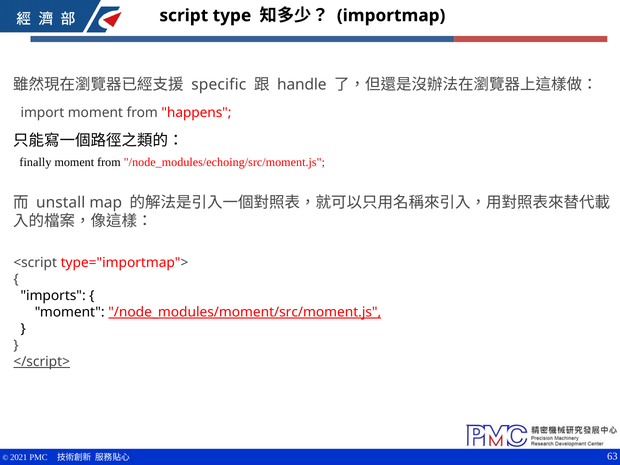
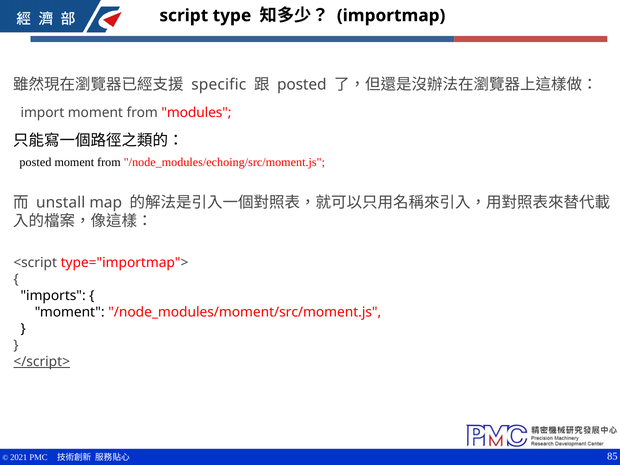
handle: handle -> posted (302, 85)
happens: happens -> modules (196, 113)
finally: finally -> posted (35, 162)
/node_modules/moment/src/moment.js underline: present -> none (245, 312)
63: 63 -> 85 (612, 456)
